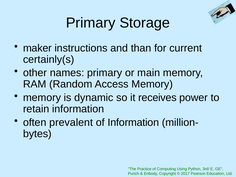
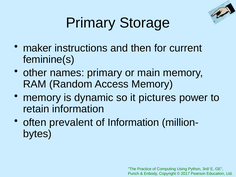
than: than -> then (141, 48)
certainly(s: certainly(s -> feminine(s (49, 59)
receives: receives -> pictures (157, 98)
